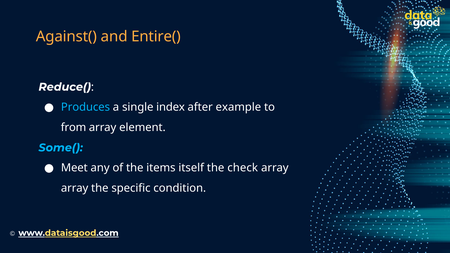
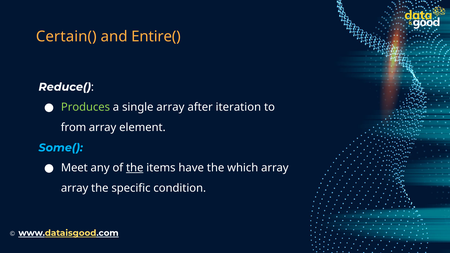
Against(: Against( -> Certain( (66, 36)
Produces colour: light blue -> light green (85, 107)
single index: index -> array (170, 107)
example: example -> iteration (238, 107)
the underline: none -> present (135, 168)
itself: itself -> have (191, 168)
check: check -> which (243, 168)
